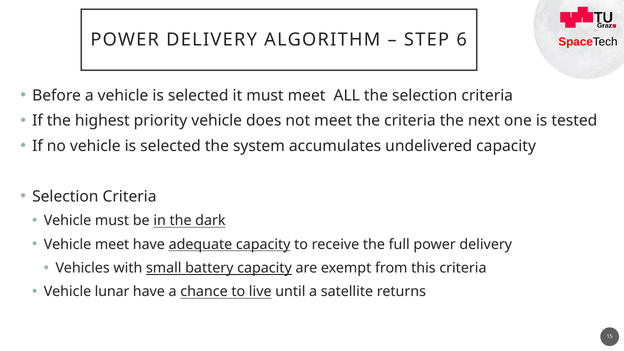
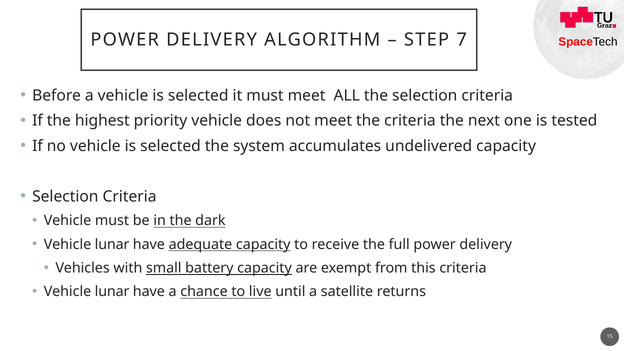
6: 6 -> 7 (462, 40)
meet: meet -> lunar (112, 244)
